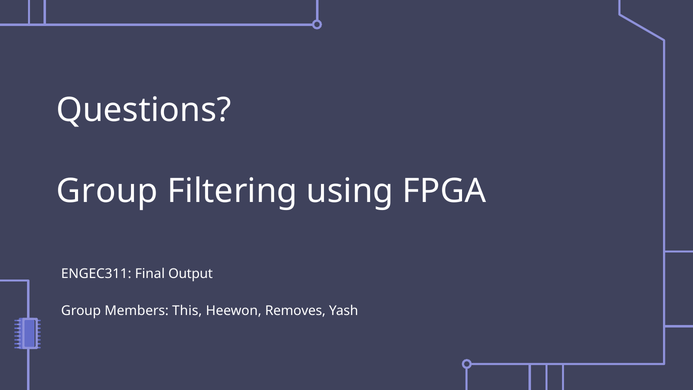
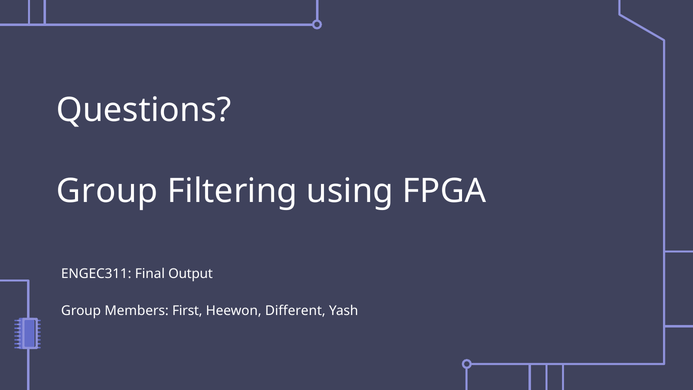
This: This -> First (187, 311)
Removes: Removes -> Different (295, 311)
